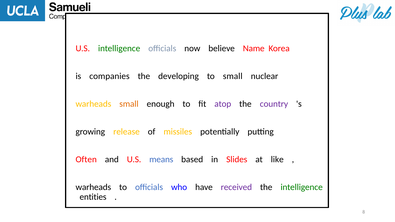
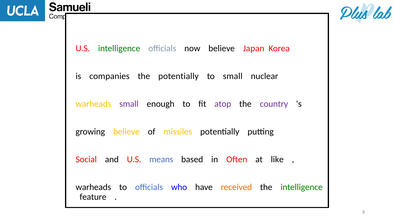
Name: Name -> Japan (254, 48)
the developing: developing -> potentially (178, 76)
small colour: orange -> purple (129, 104)
growing release: release -> believe (126, 132)
Often: Often -> Social (86, 160)
Slides: Slides -> Often (237, 160)
received colour: purple -> orange (236, 187)
entities: entities -> feature (93, 197)
